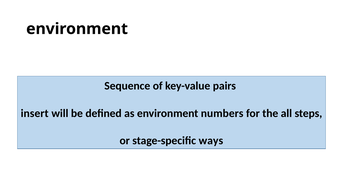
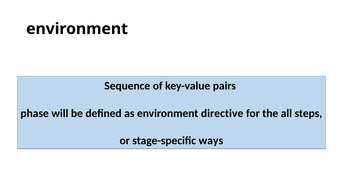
insert: insert -> phase (35, 113)
numbers: numbers -> directive (222, 113)
